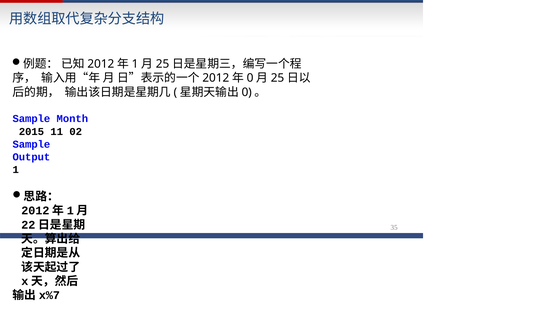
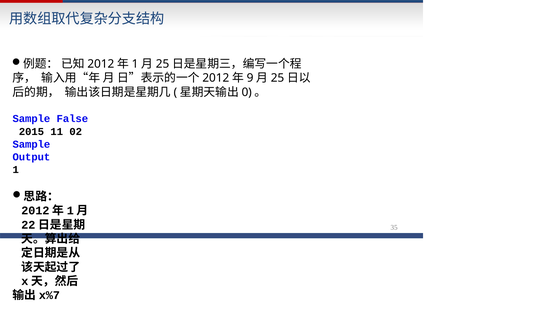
0: 0 -> 9 (250, 78)
Month: Month -> False (72, 119)
